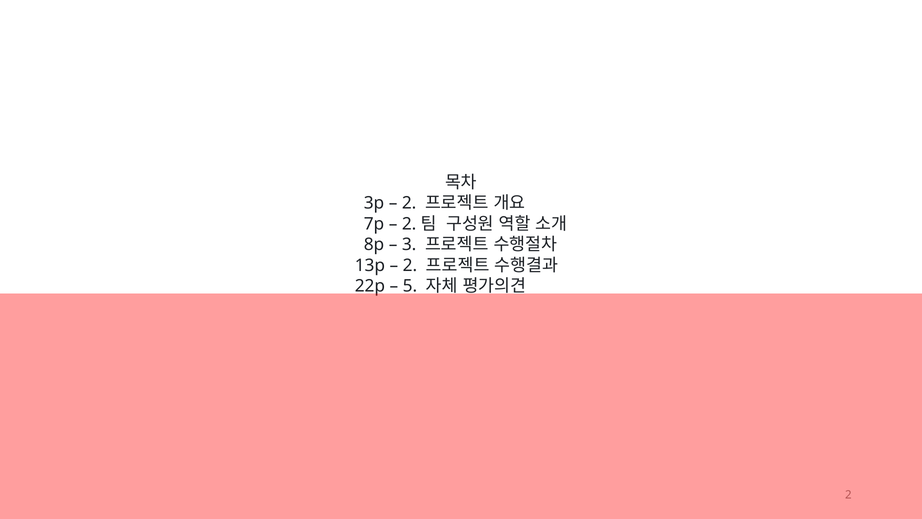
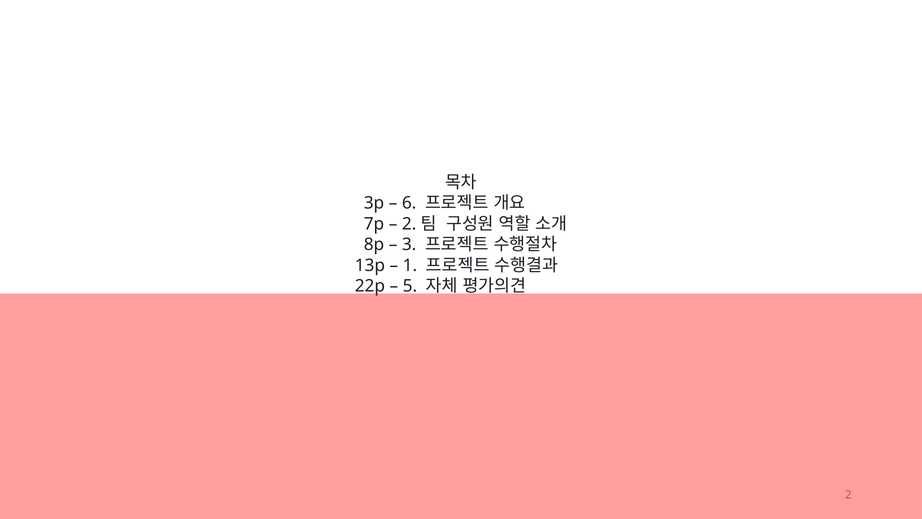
2: 2 -> 6 (409, 203)
2: 2 -> 1 (410, 265)
